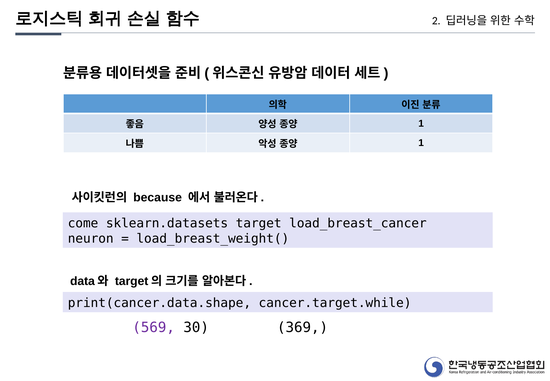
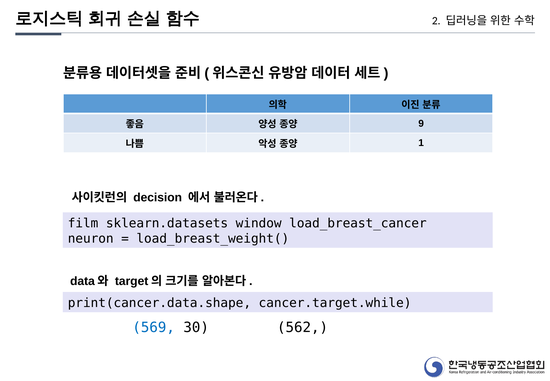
1: 1 -> 9 (421, 123)
because: because -> decision (158, 198)
come: come -> film (83, 223)
target: target -> window (259, 223)
569 colour: purple -> blue (154, 327)
369: 369 -> 562 (303, 327)
